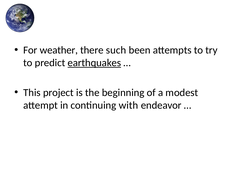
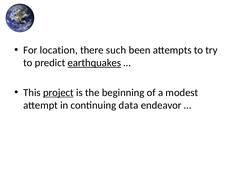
weather: weather -> location (59, 50)
project underline: none -> present (58, 93)
with: with -> data (128, 105)
